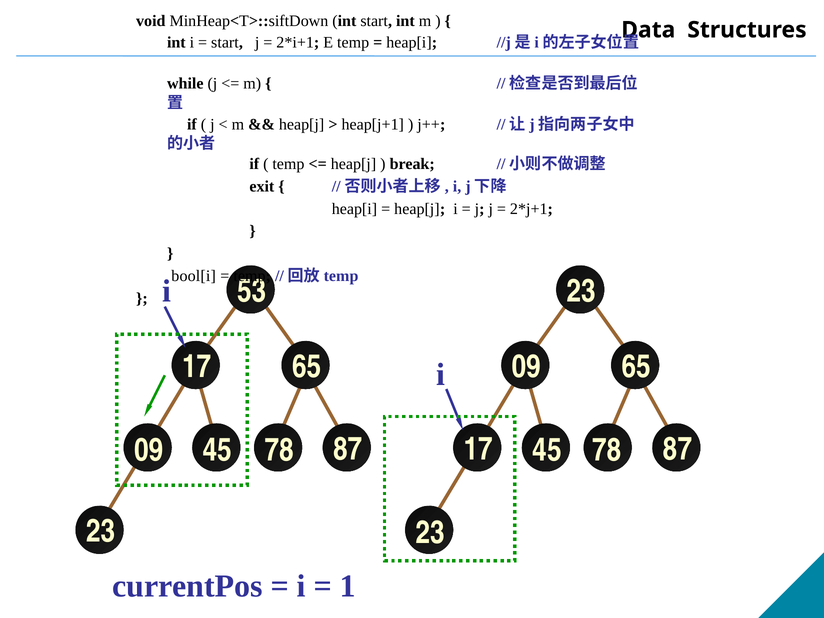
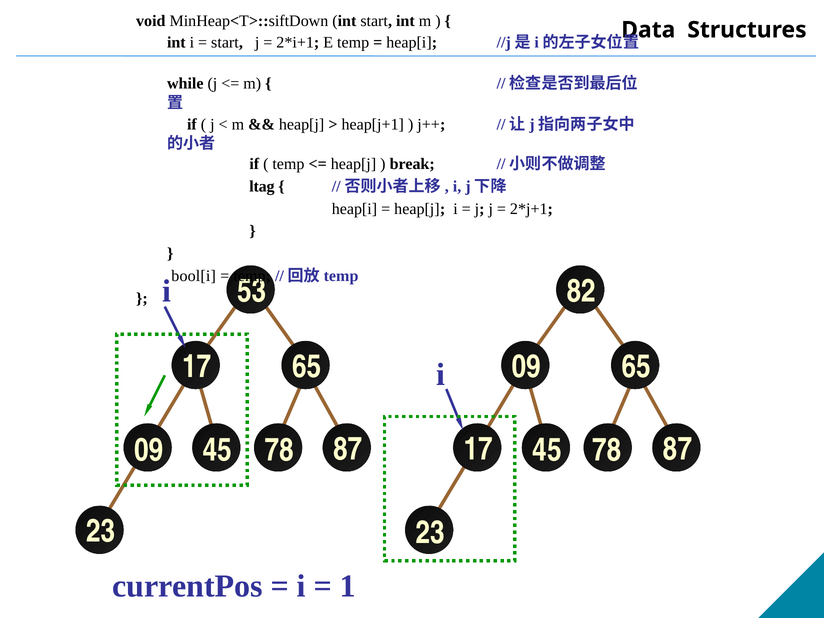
exit: exit -> ltag (262, 186)
53 23: 23 -> 82 (581, 291)
